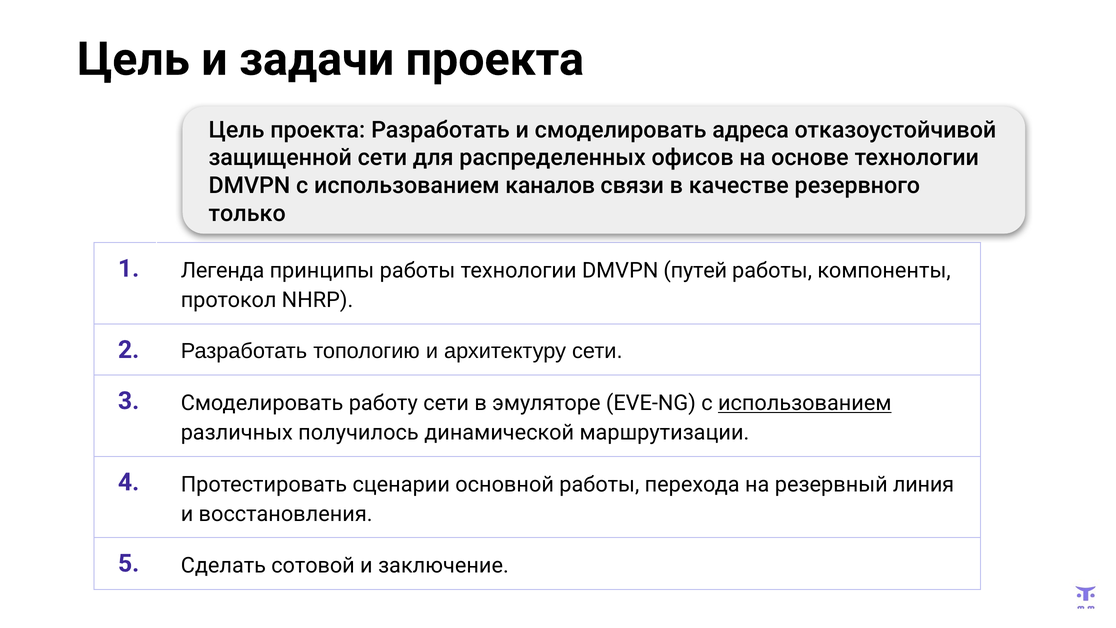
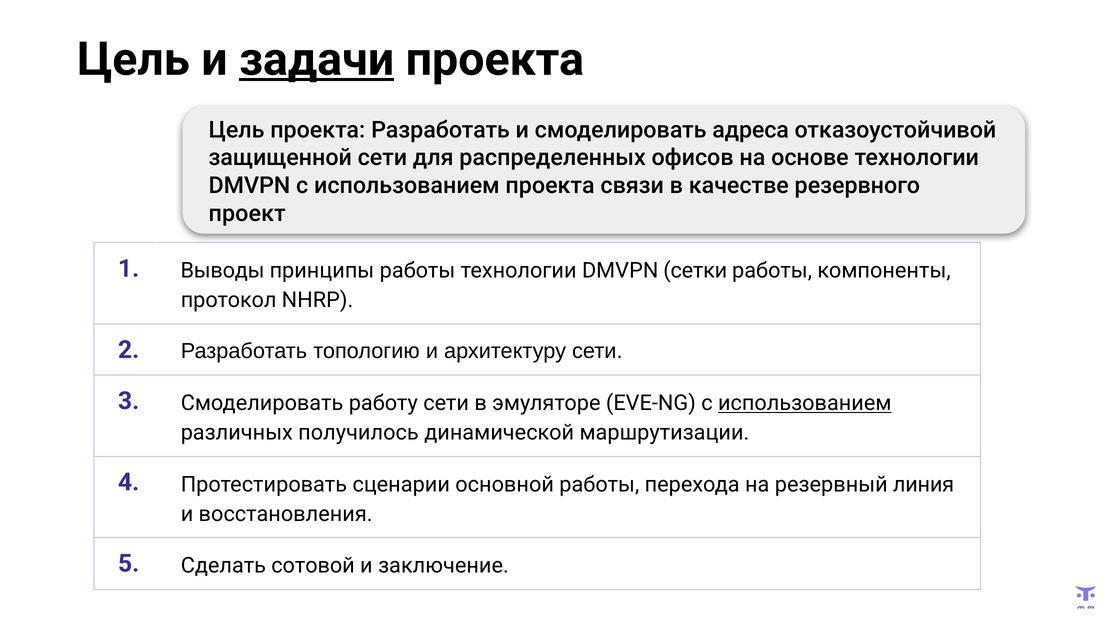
задачи underline: none -> present (317, 59)
использованием каналов: каналов -> проекта (550, 186)
только: только -> проект (247, 214)
Легенда: Легенда -> Выводы (223, 271)
путей: путей -> сетки (695, 271)
